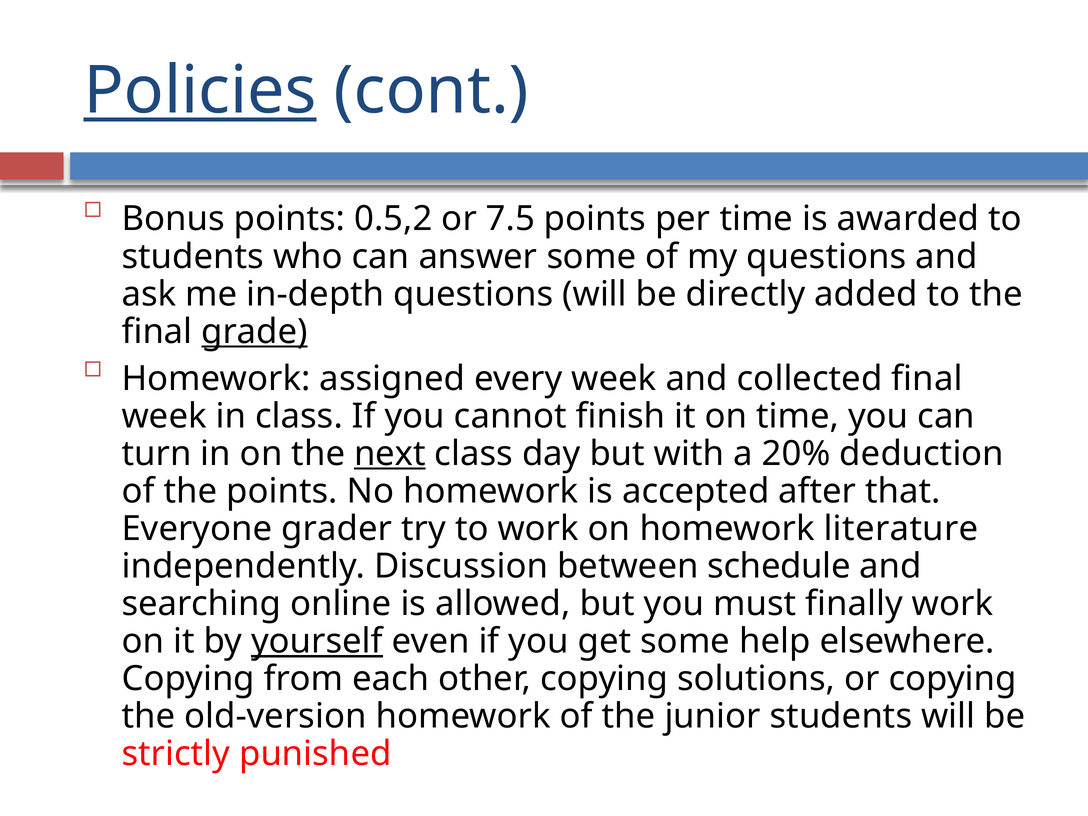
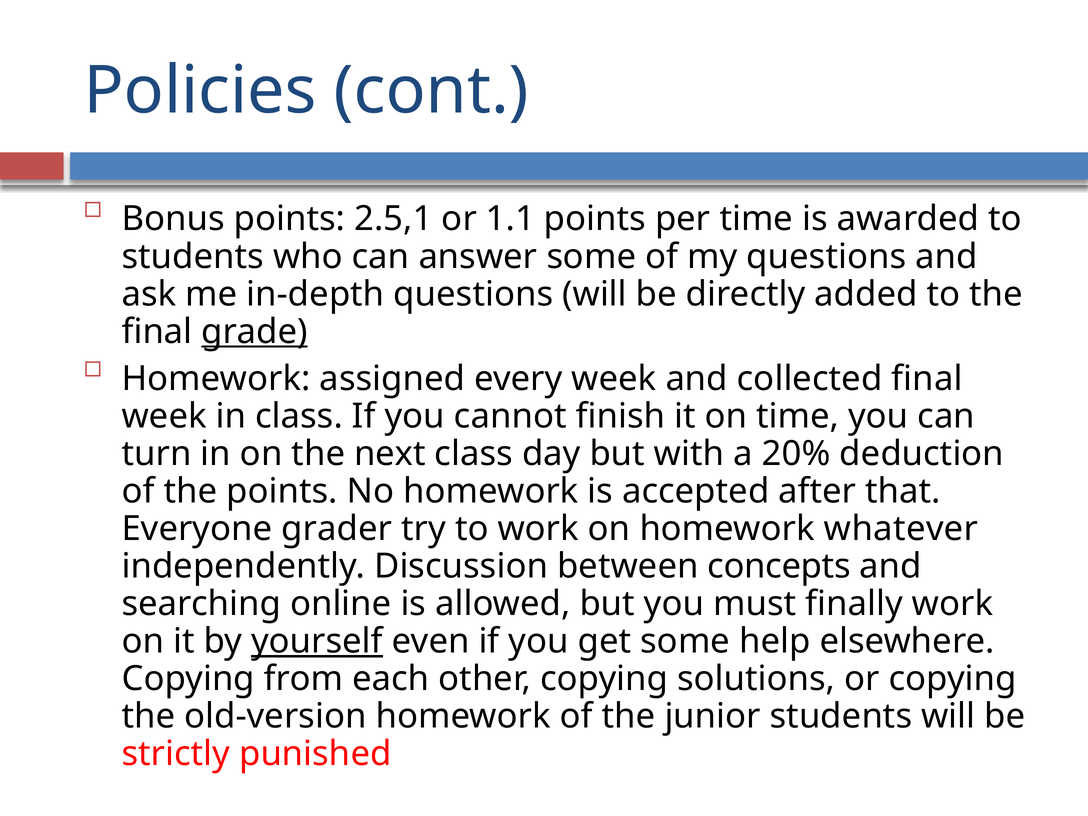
Policies underline: present -> none (200, 91)
0.5,2: 0.5,2 -> 2.5,1 (393, 219)
7.5: 7.5 -> 1.1 (510, 219)
next underline: present -> none (390, 454)
literature: literature -> whatever (901, 529)
schedule: schedule -> concepts (779, 566)
